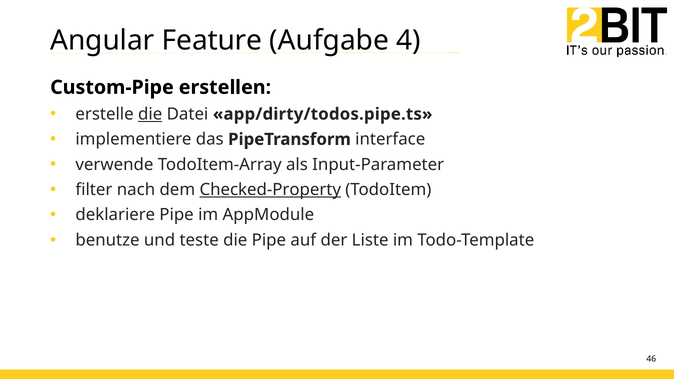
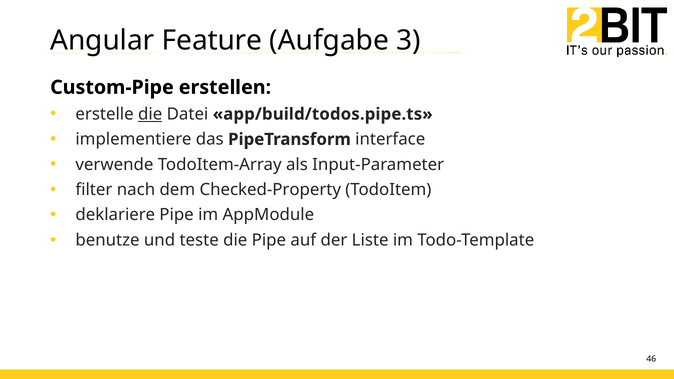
4: 4 -> 3 (408, 41)
app/dirty/todos.pipe.ts: app/dirty/todos.pipe.ts -> app/build/todos.pipe.ts (323, 114)
Checked-Property underline: present -> none (270, 190)
